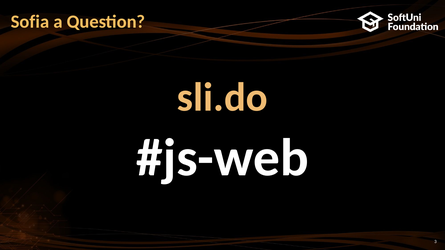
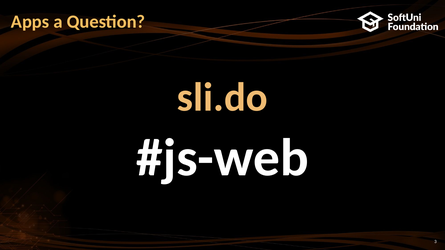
Sofia: Sofia -> Apps (30, 22)
